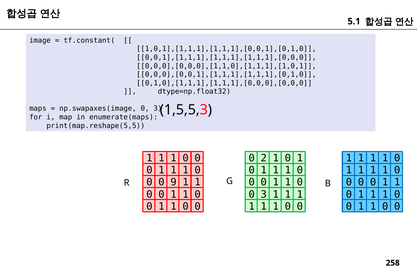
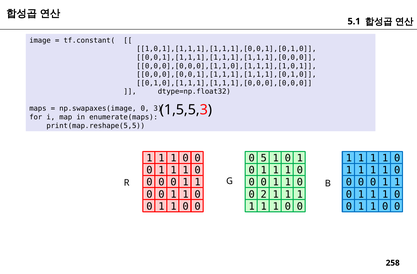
2: 2 -> 5 (264, 158)
9: 9 -> 0 (174, 182)
3: 3 -> 2 (264, 194)
